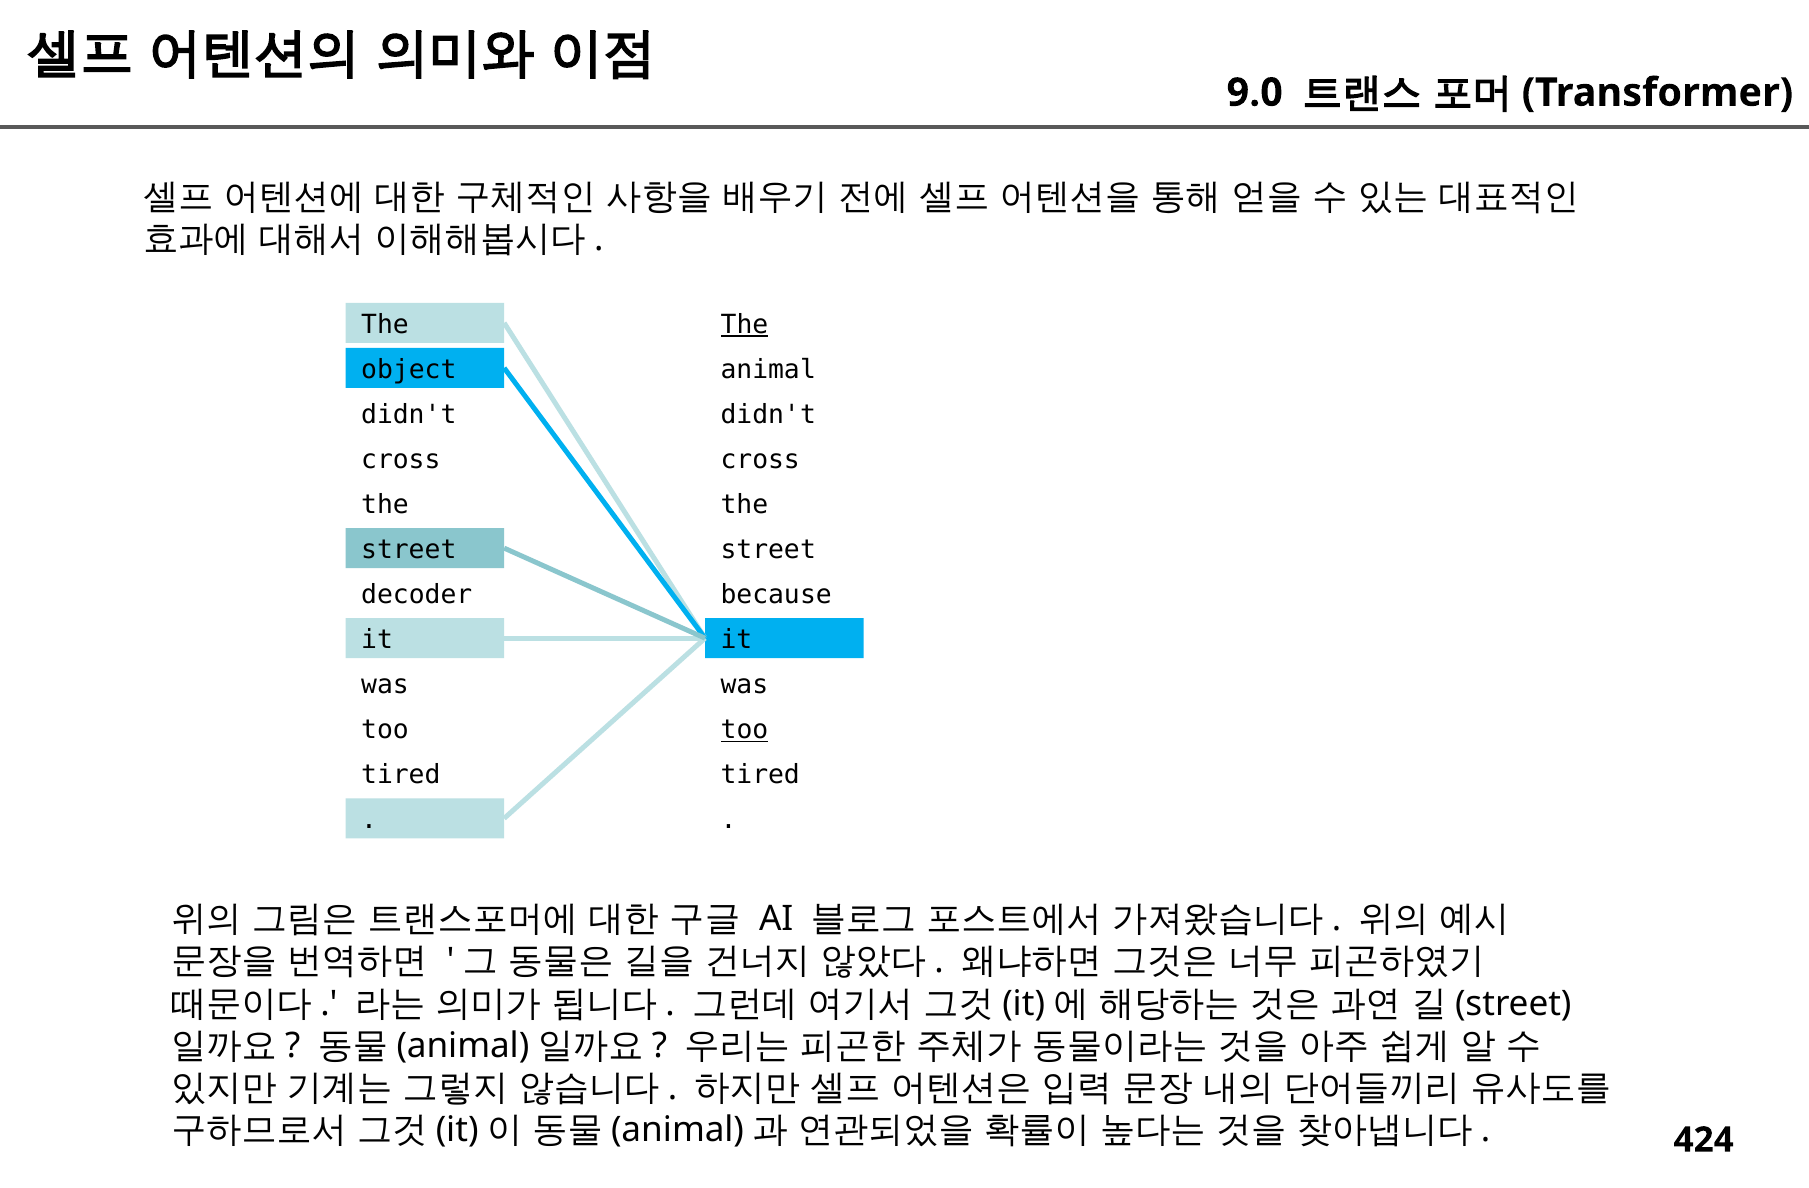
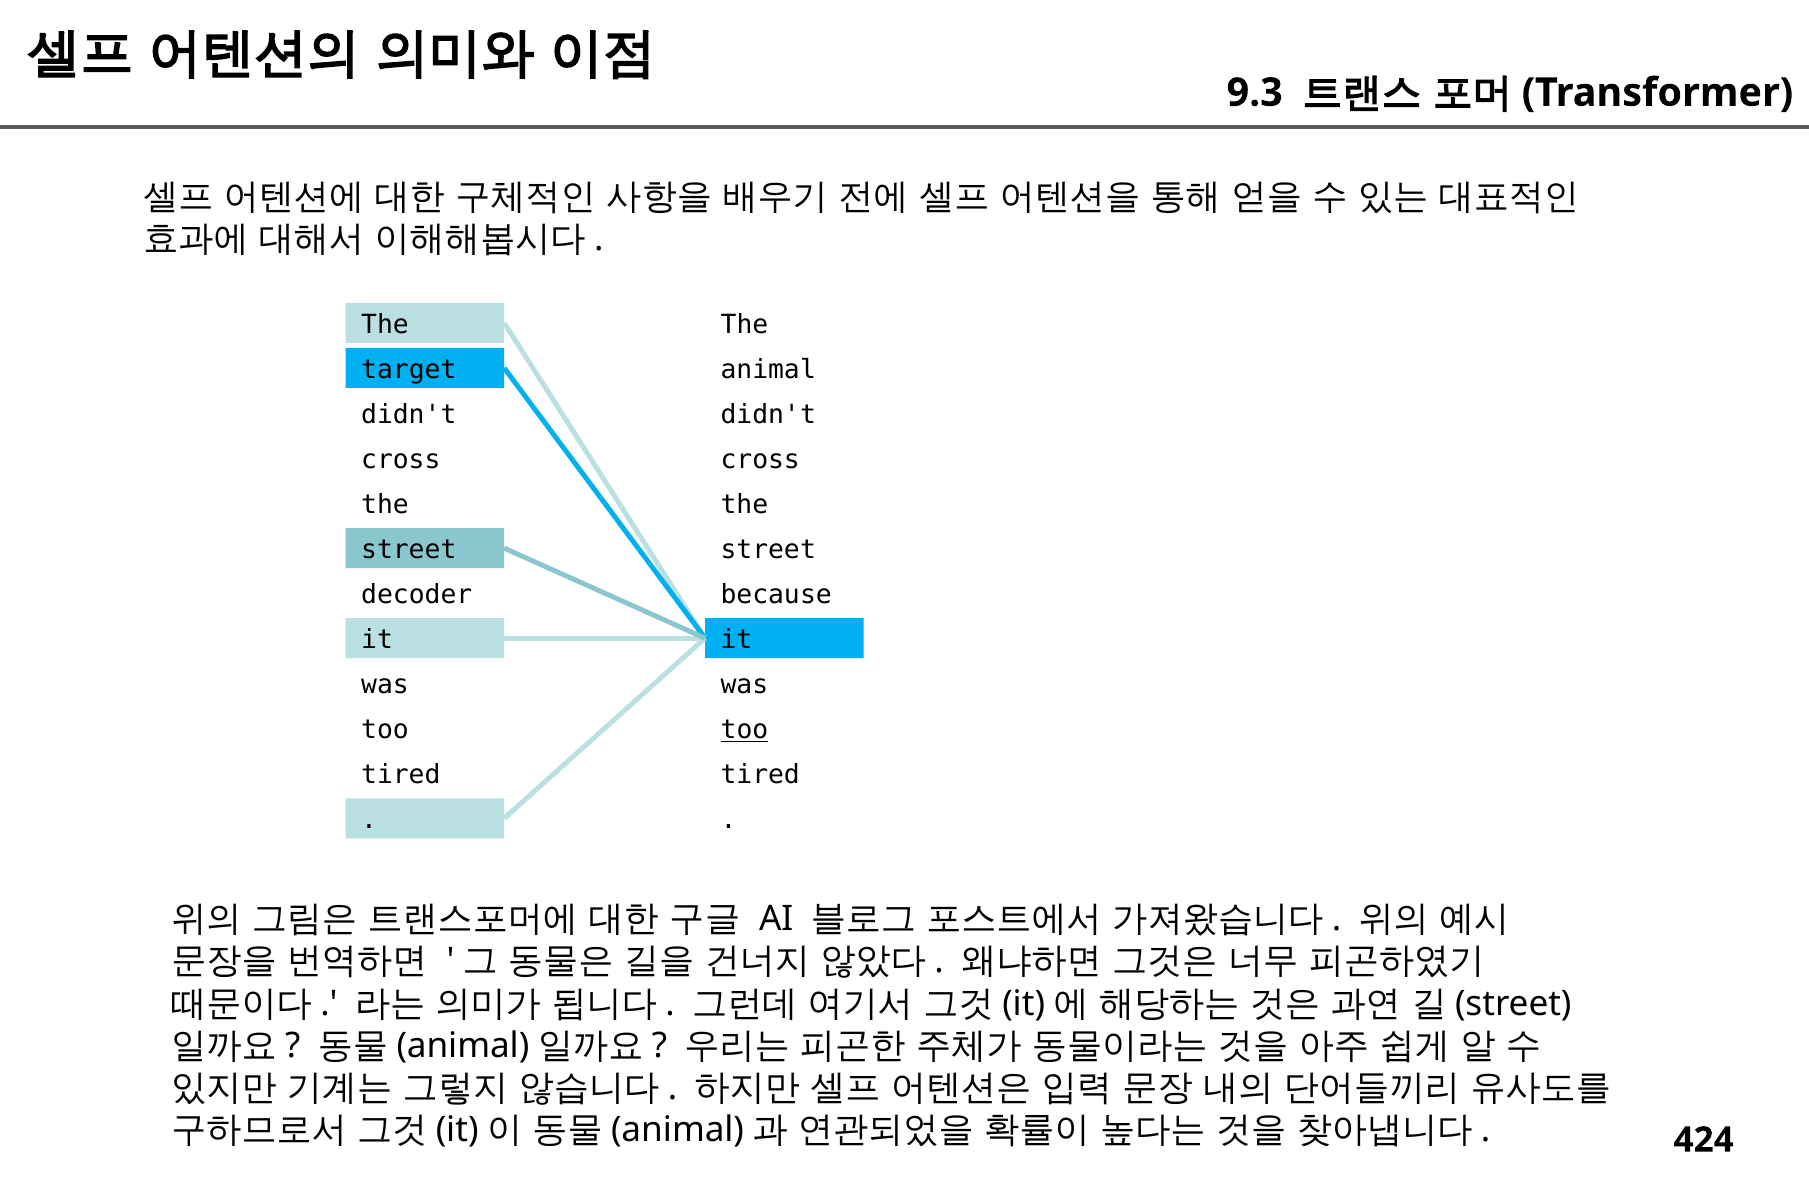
9.0: 9.0 -> 9.3 (1255, 93)
The underline: present -> none (744, 325)
object: object -> target (409, 370)
